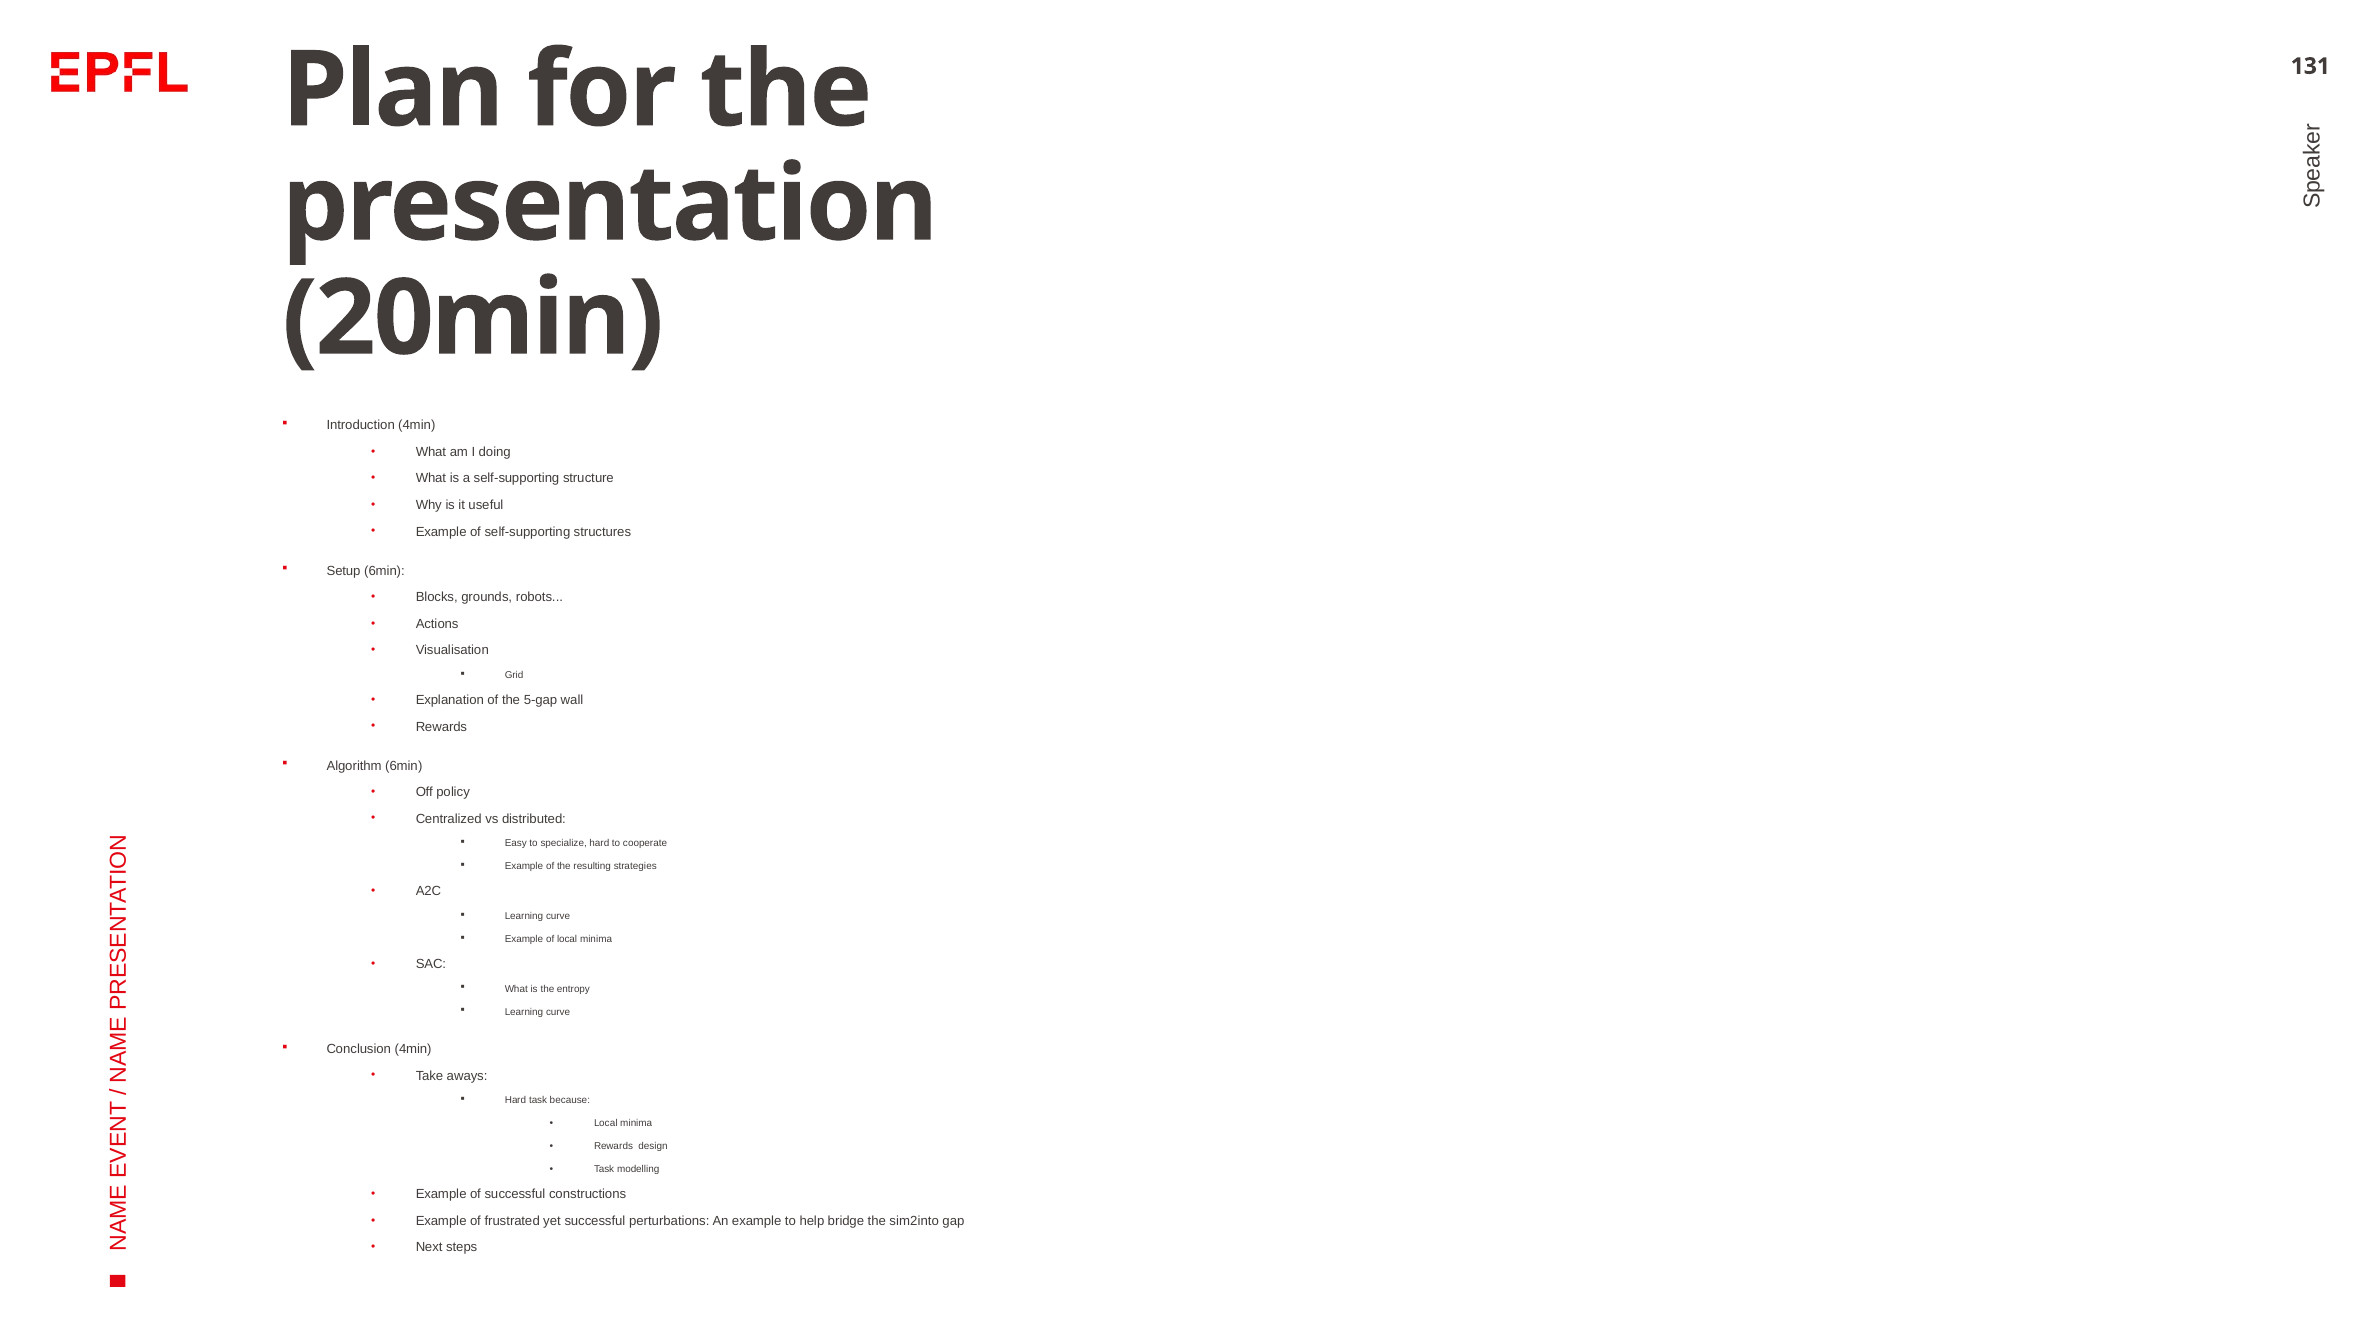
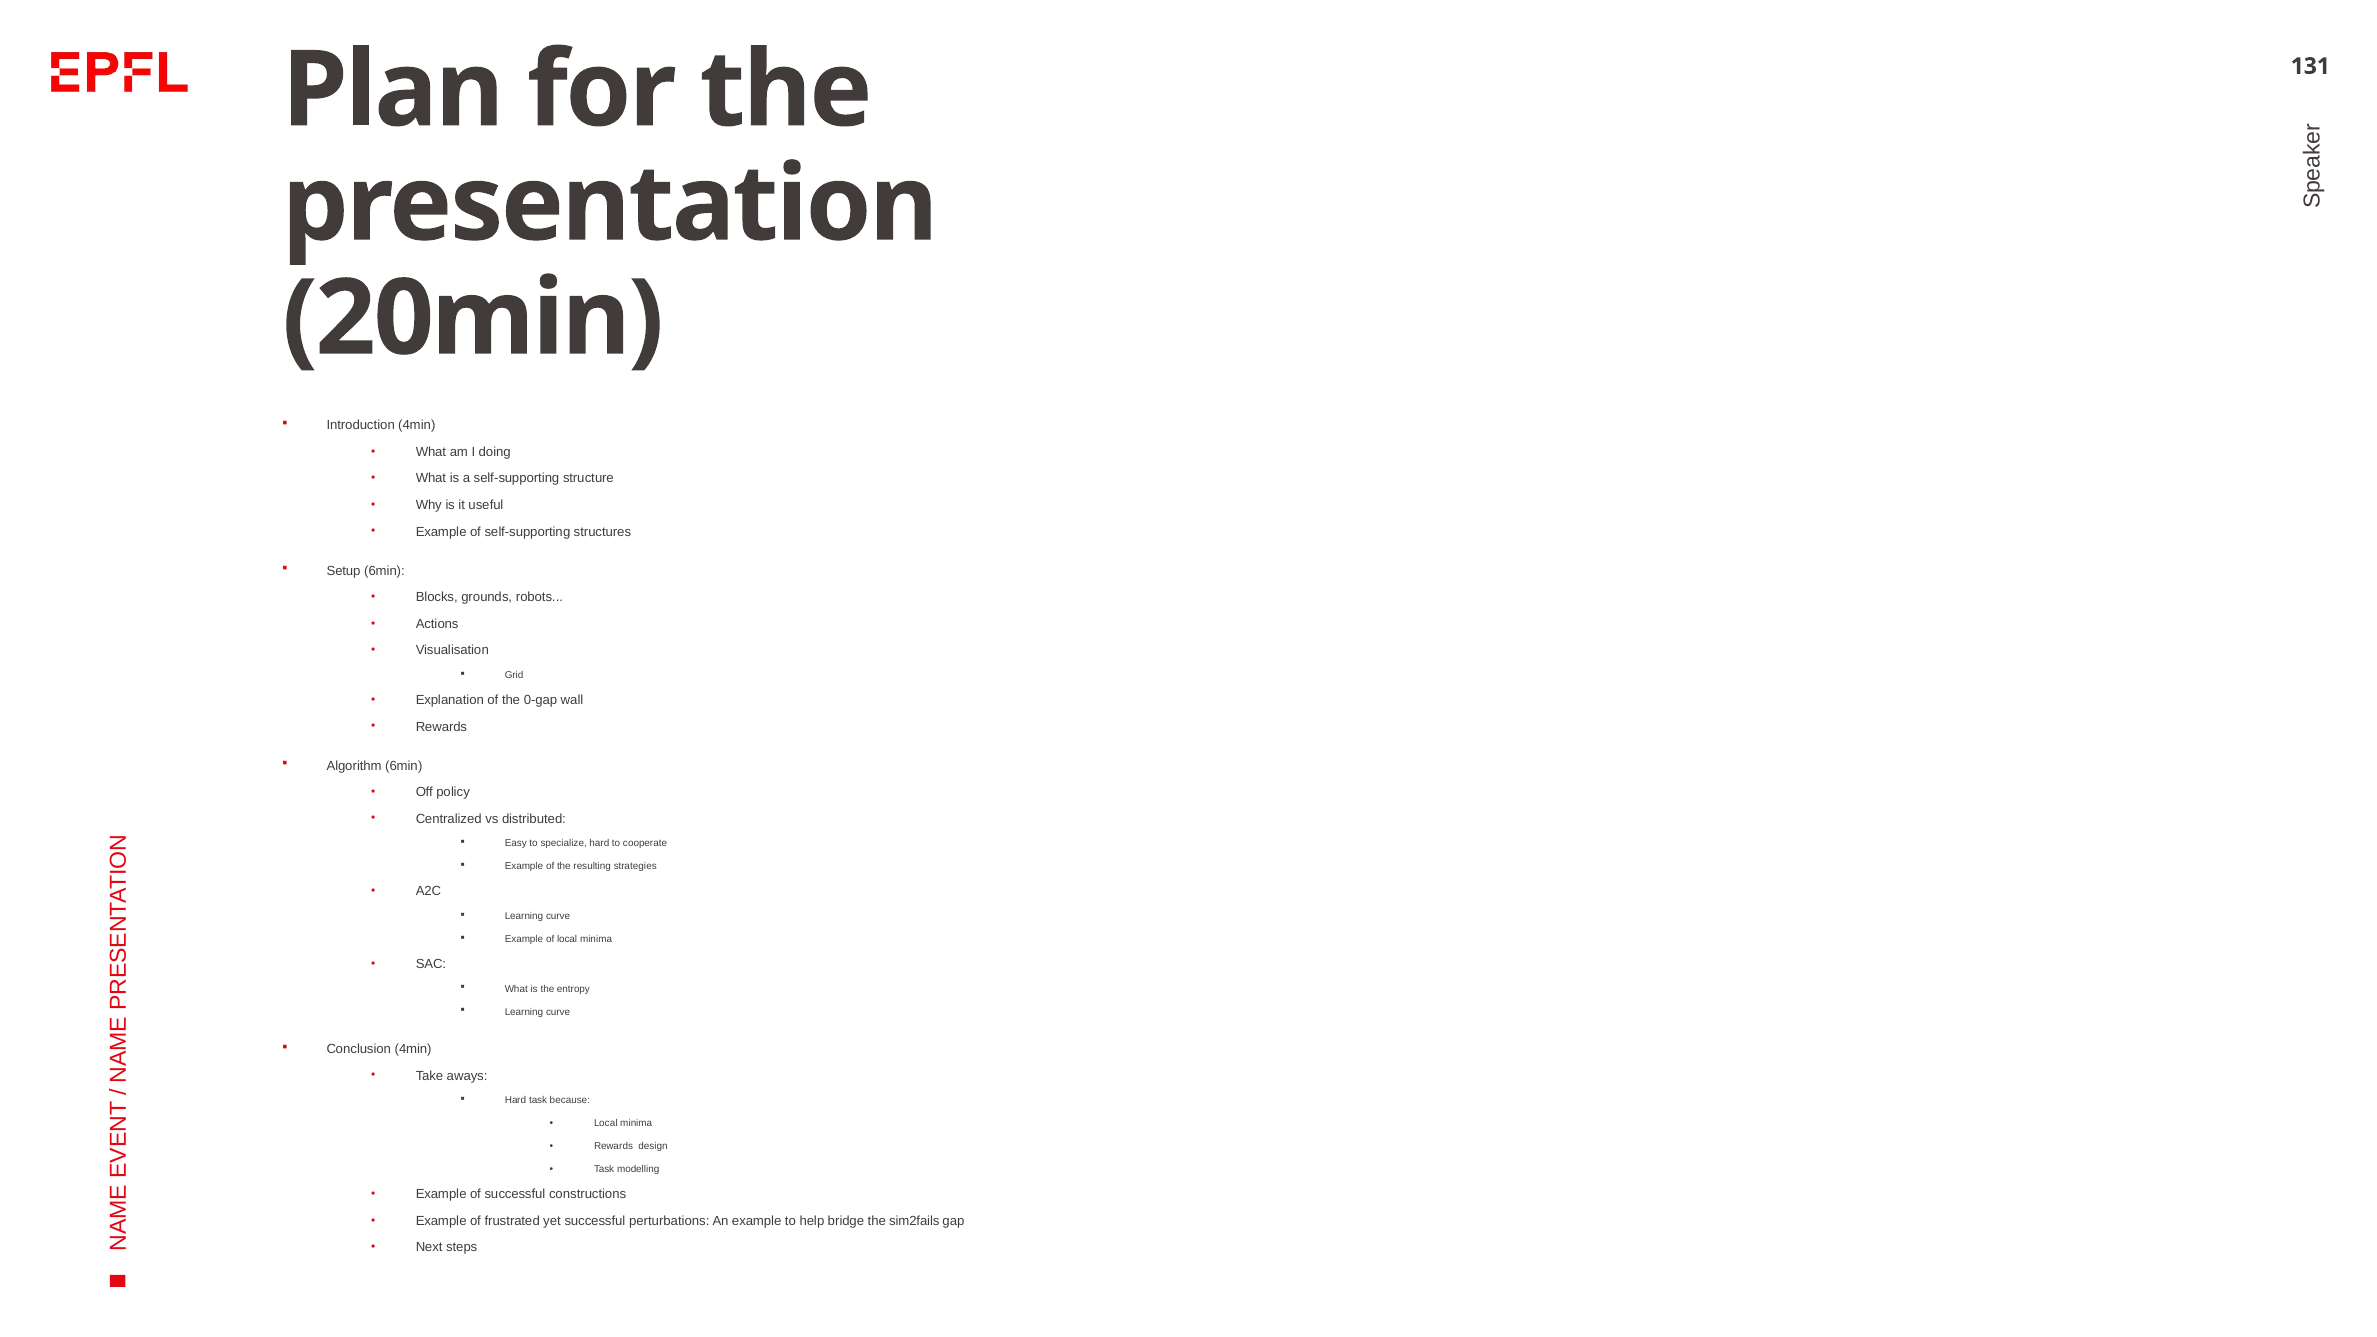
5-gap: 5-gap -> 0-gap (541, 700)
sim2into: sim2into -> sim2fails (914, 1221)
